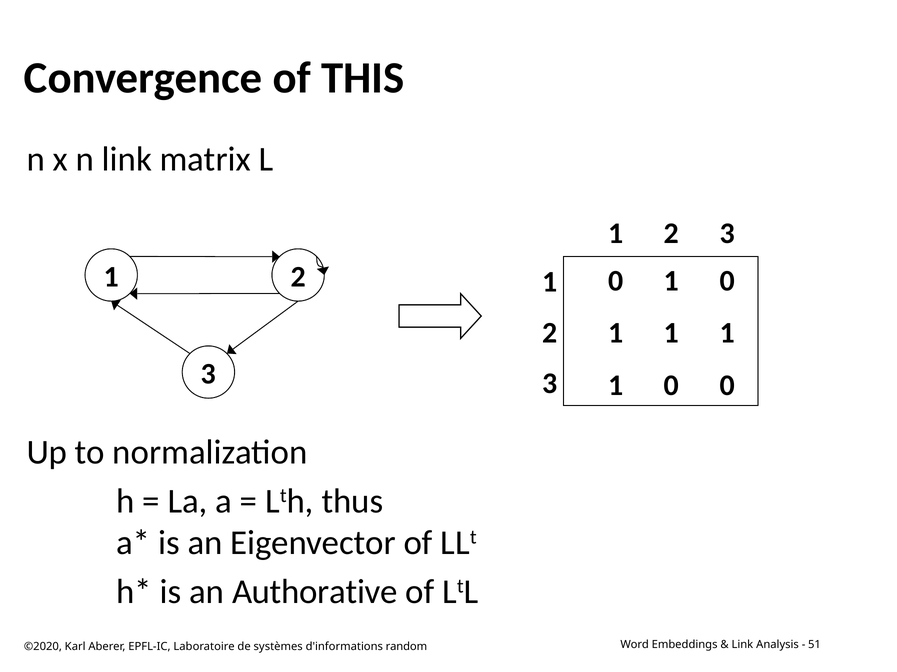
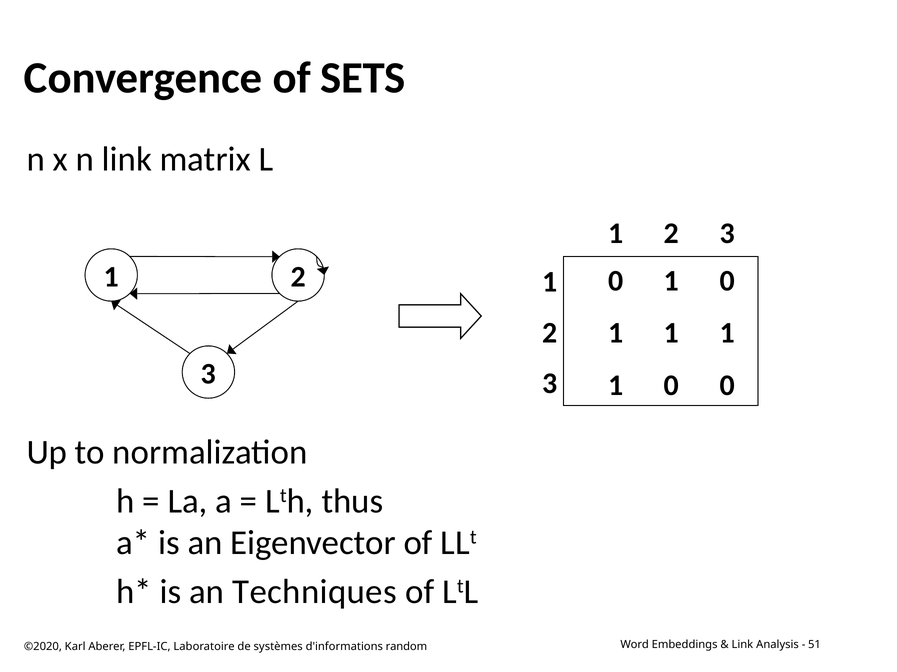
THIS: THIS -> SETS (363, 78)
Authorative: Authorative -> Techniques (315, 592)
